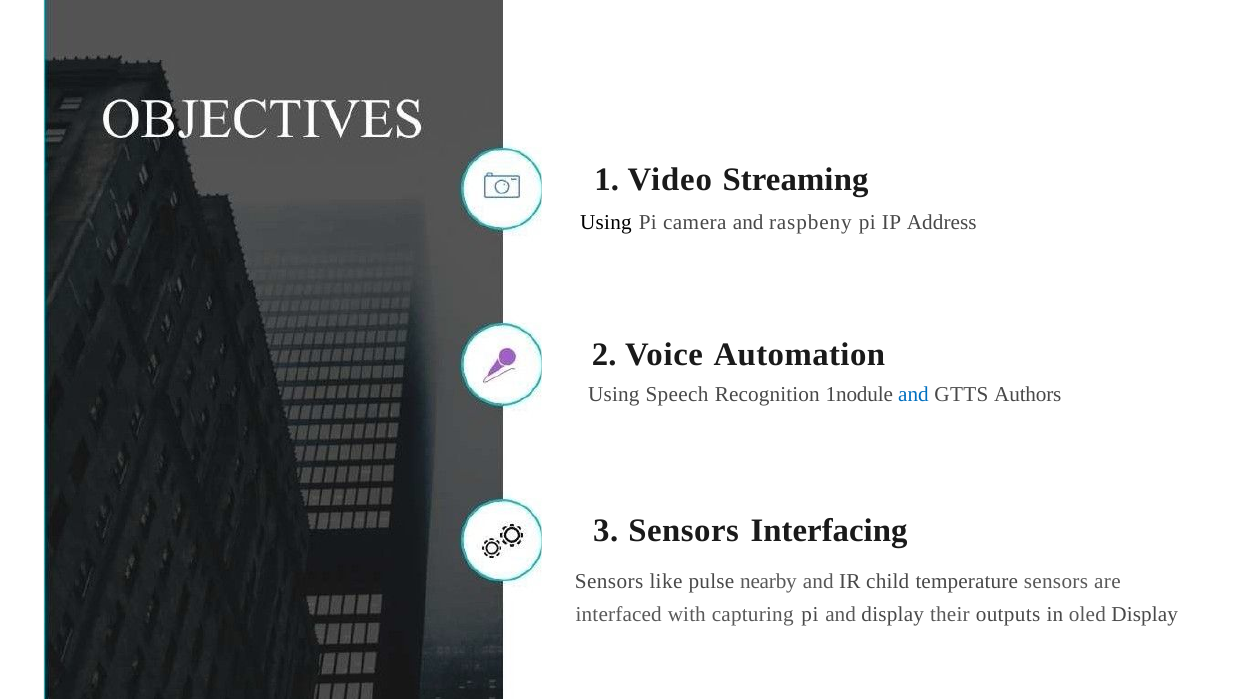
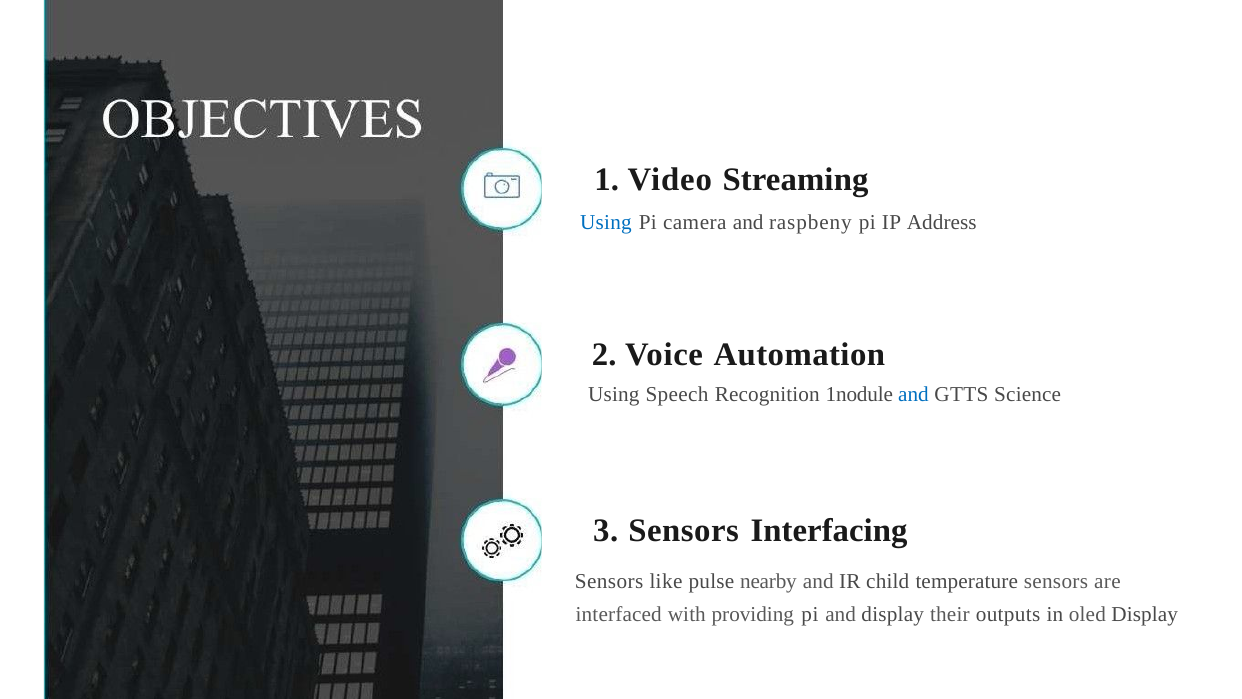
Using colour: black -> blue (606, 223)
Authors: Authors -> Science (1028, 394)
capturing: capturing -> providing (753, 614)
